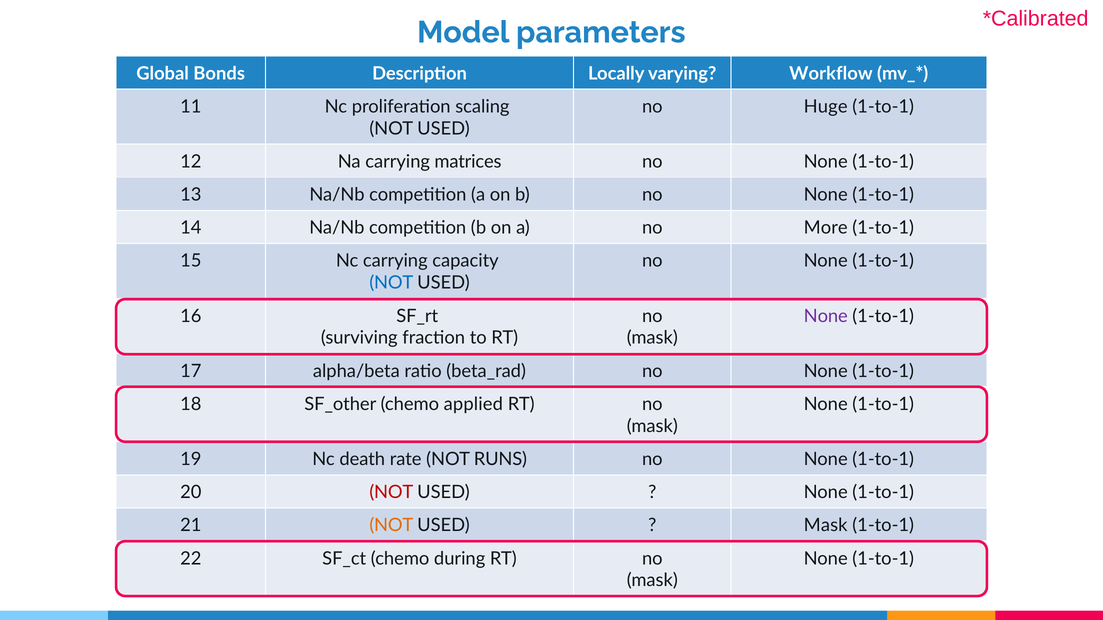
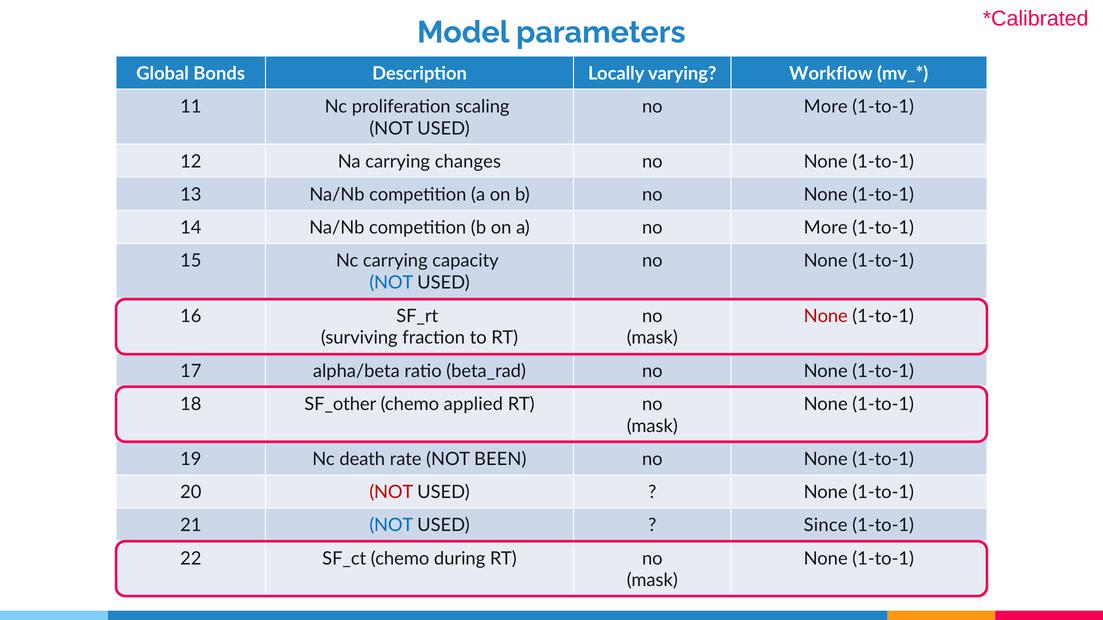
Huge: Huge -> More (826, 107)
matrices: matrices -> changes (468, 162)
None colour: purple -> red (826, 316)
RUNS: RUNS -> BEEN (500, 460)
NOT colour: orange -> blue (391, 526)
Mask: Mask -> Since (826, 526)
